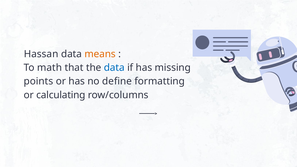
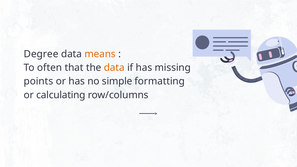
Hassan: Hassan -> Degree (41, 54)
math: math -> often (50, 68)
data colour: blue -> orange (114, 68)
define: define -> simple (117, 81)
